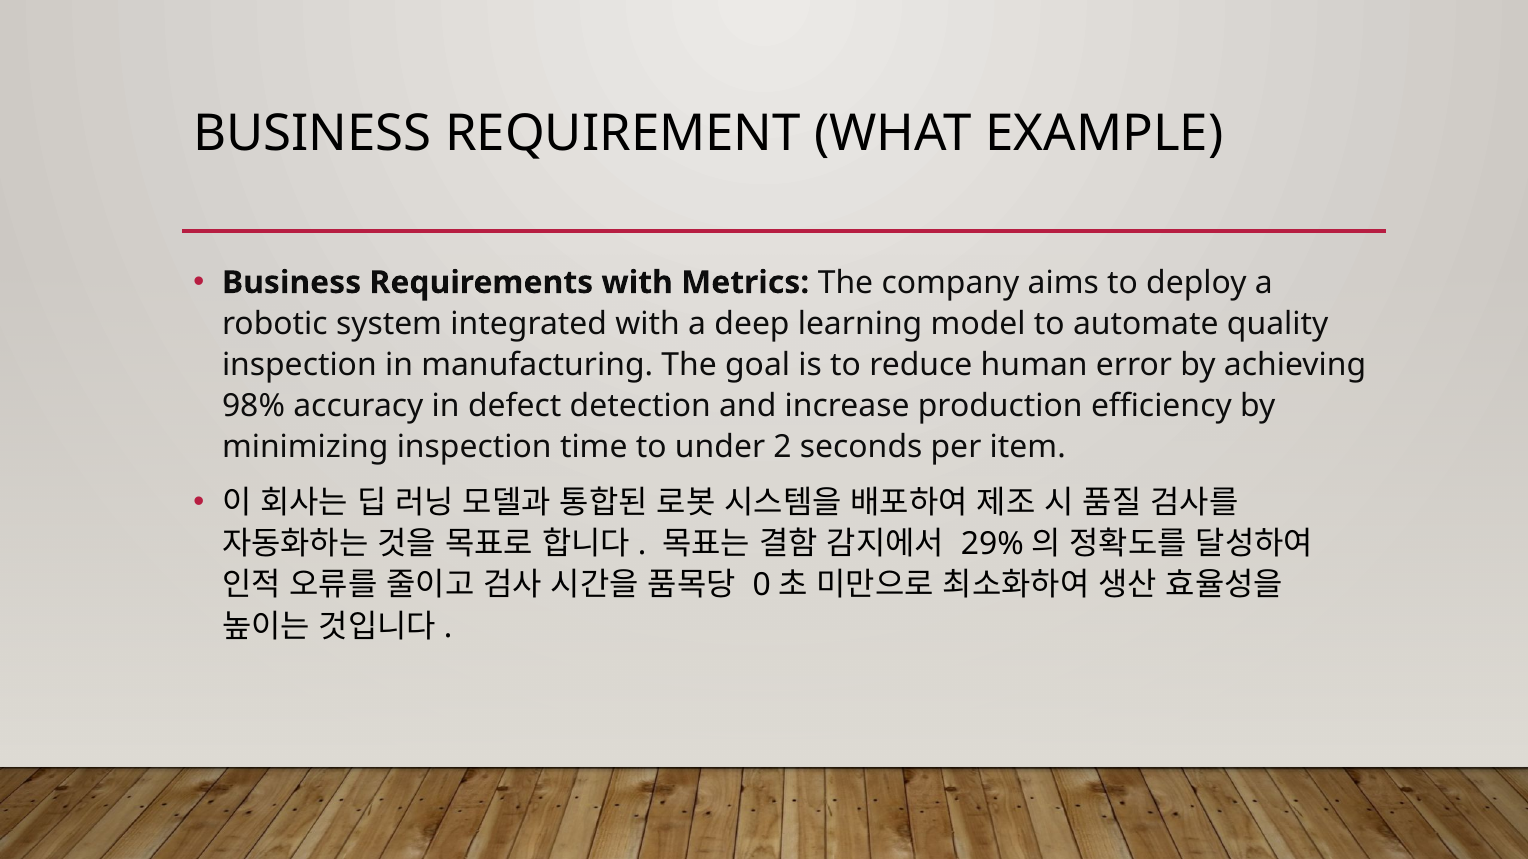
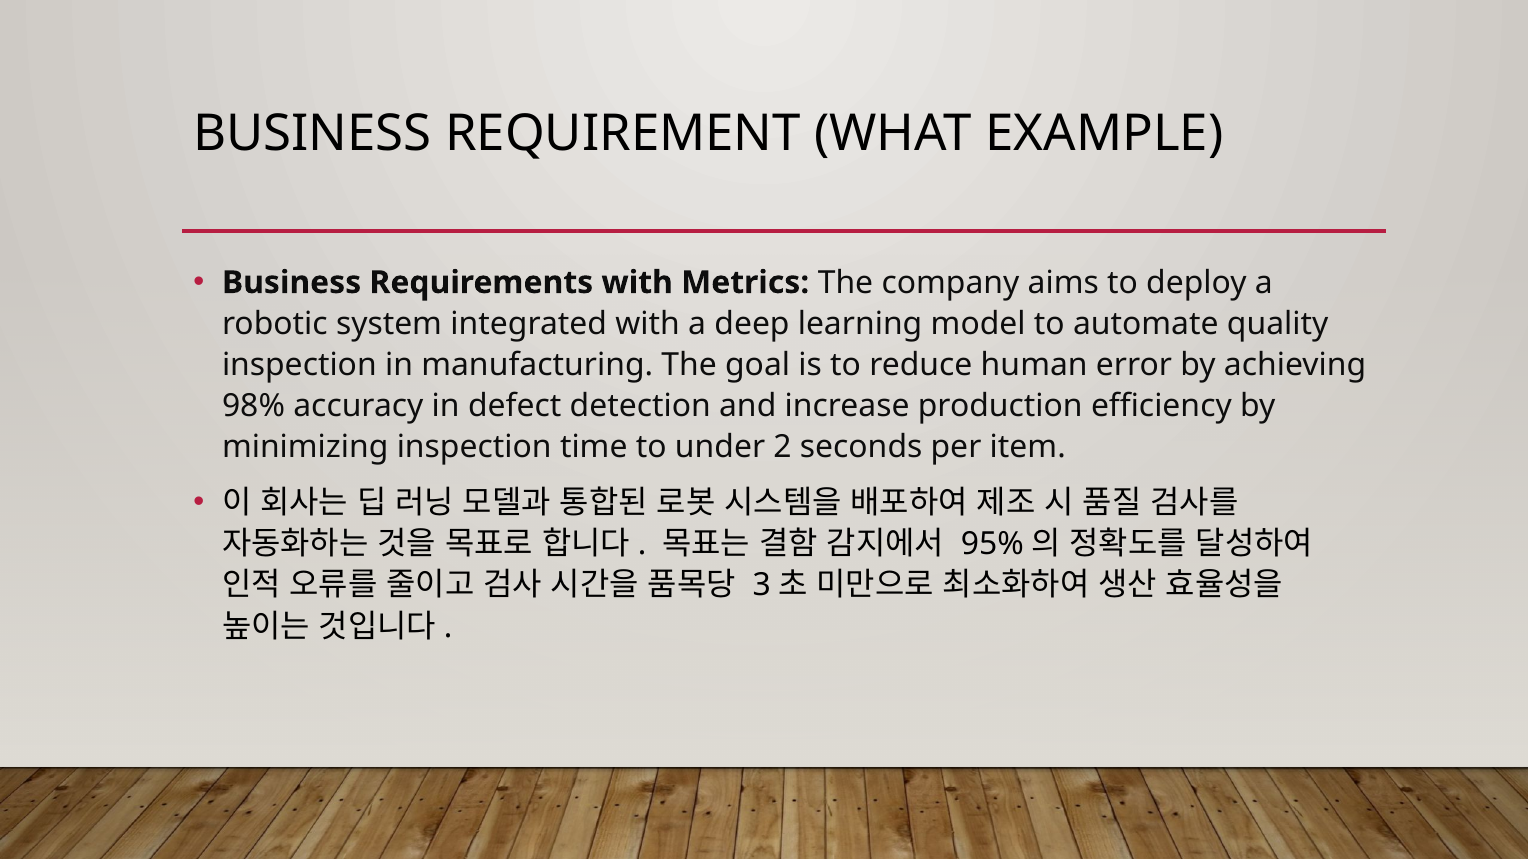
29%: 29% -> 95% (992, 544)
0: 0 -> 3 (762, 586)
